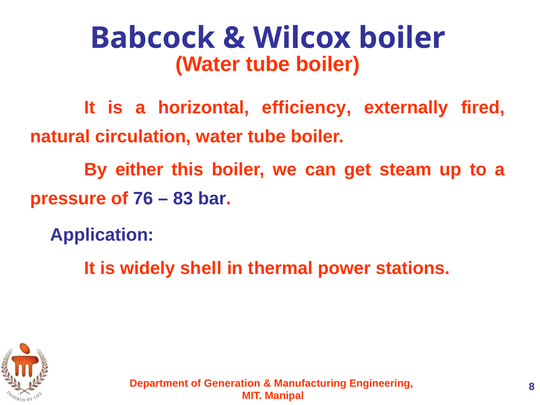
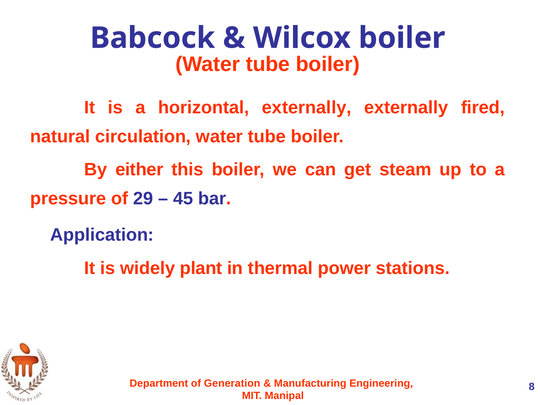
horizontal efficiency: efficiency -> externally (307, 108)
76: 76 -> 29 (143, 199)
83: 83 -> 45 (183, 199)
shell: shell -> plant (201, 268)
